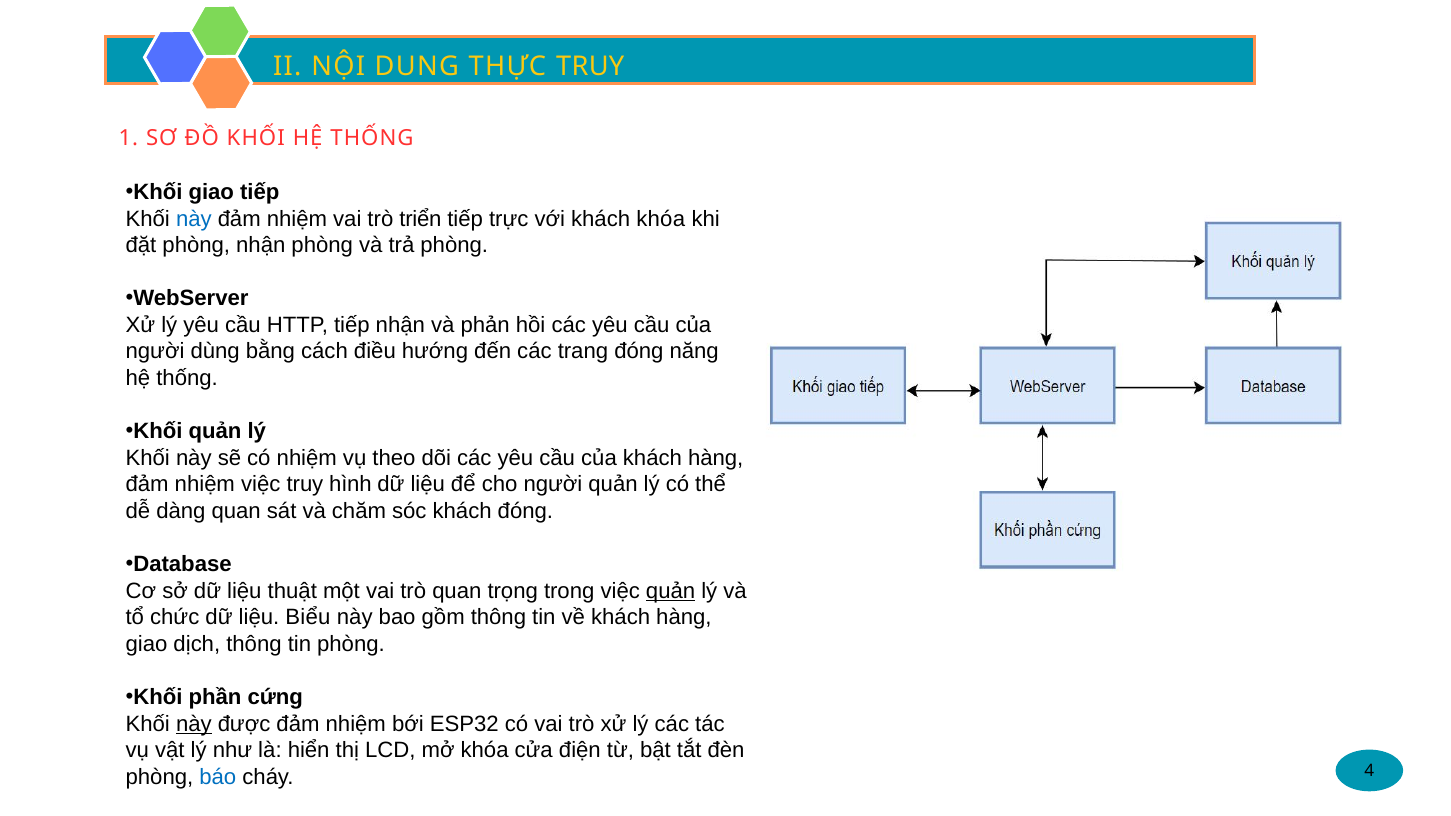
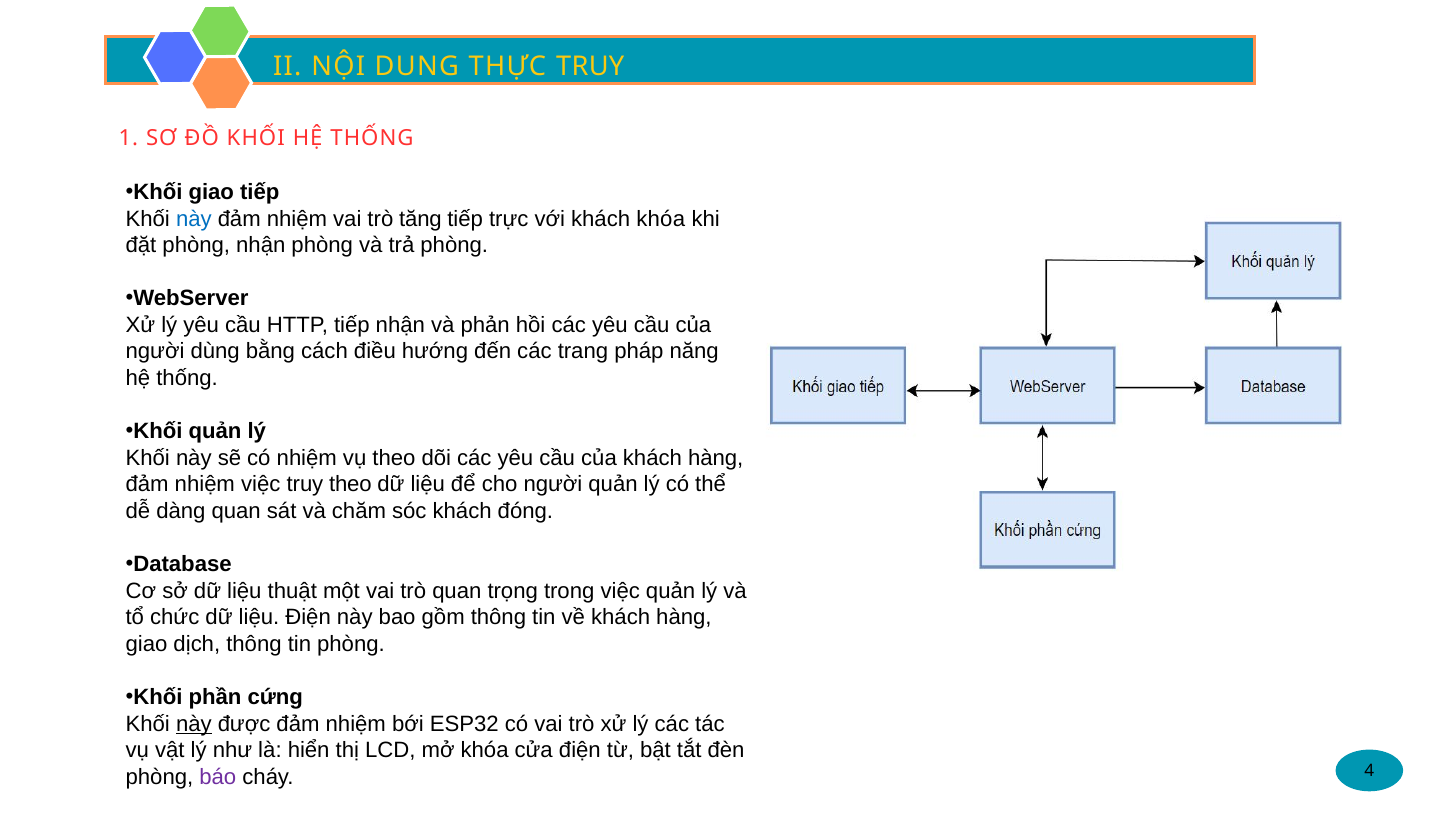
triển: triển -> tăng (420, 219)
trang đóng: đóng -> pháp (639, 352)
truy hình: hình -> theo (350, 485)
quản underline: present -> none (671, 591)
liệu Biểu: Biểu -> Điện (308, 618)
báo colour: blue -> purple (218, 777)
